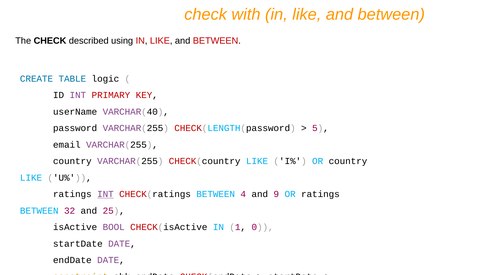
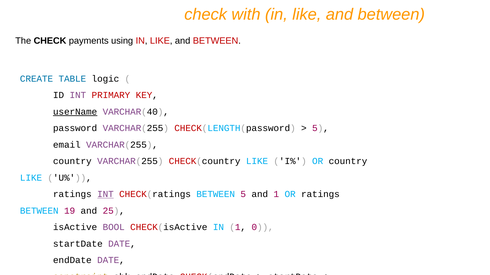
described: described -> payments (89, 41)
userName underline: none -> present (75, 112)
BETWEEN 4: 4 -> 5 (243, 195)
and 9: 9 -> 1 (276, 195)
32: 32 -> 19 (70, 211)
